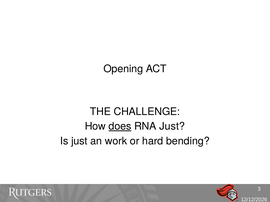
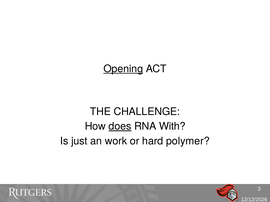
Opening underline: none -> present (123, 69)
RNA Just: Just -> With (172, 127)
bending: bending -> polymer (188, 141)
